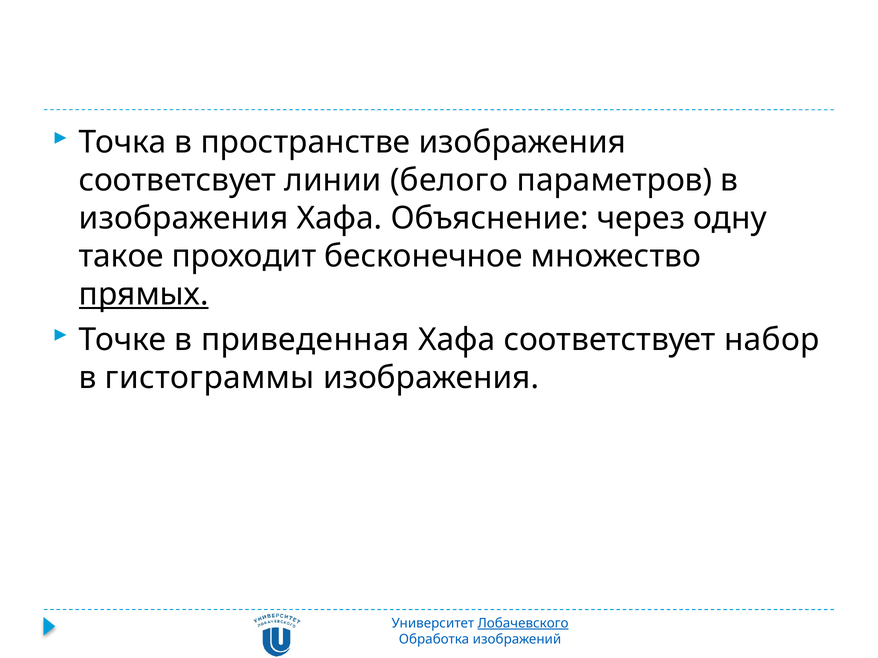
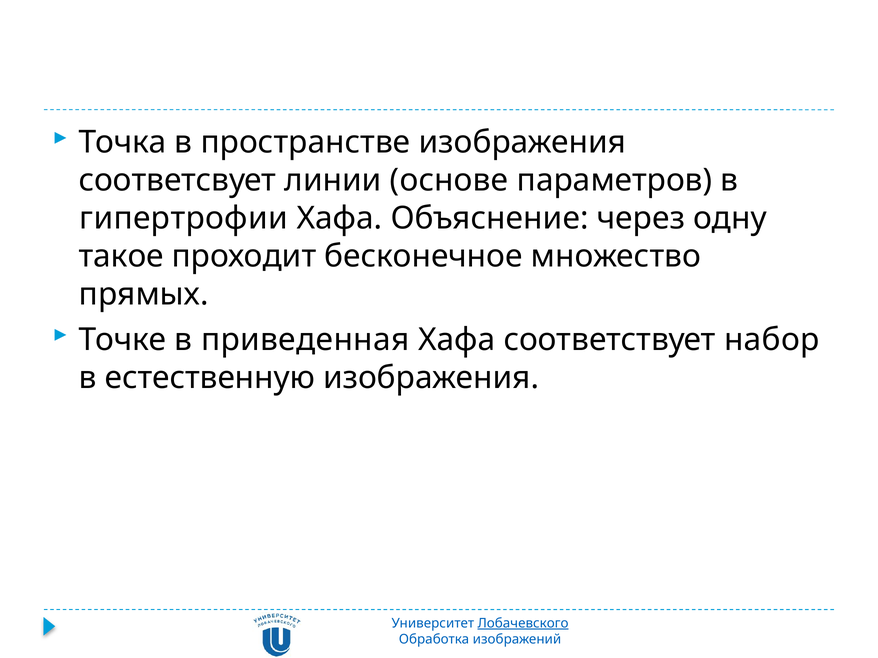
белого: белого -> основе (449, 181)
изображения: изображения -> гипертрофии (184, 219)
прямых underline: present -> none (144, 295)
гистограммы: гистограммы -> естественную (210, 378)
